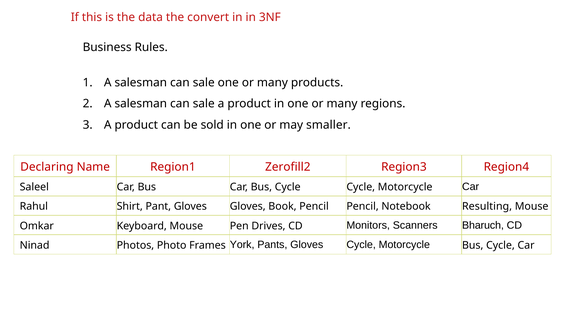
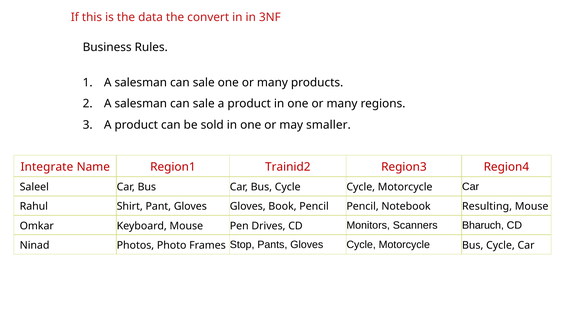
Declaring: Declaring -> Integrate (47, 167)
Zerofill2: Zerofill2 -> Trainid2 (288, 167)
York: York -> Stop (242, 245)
